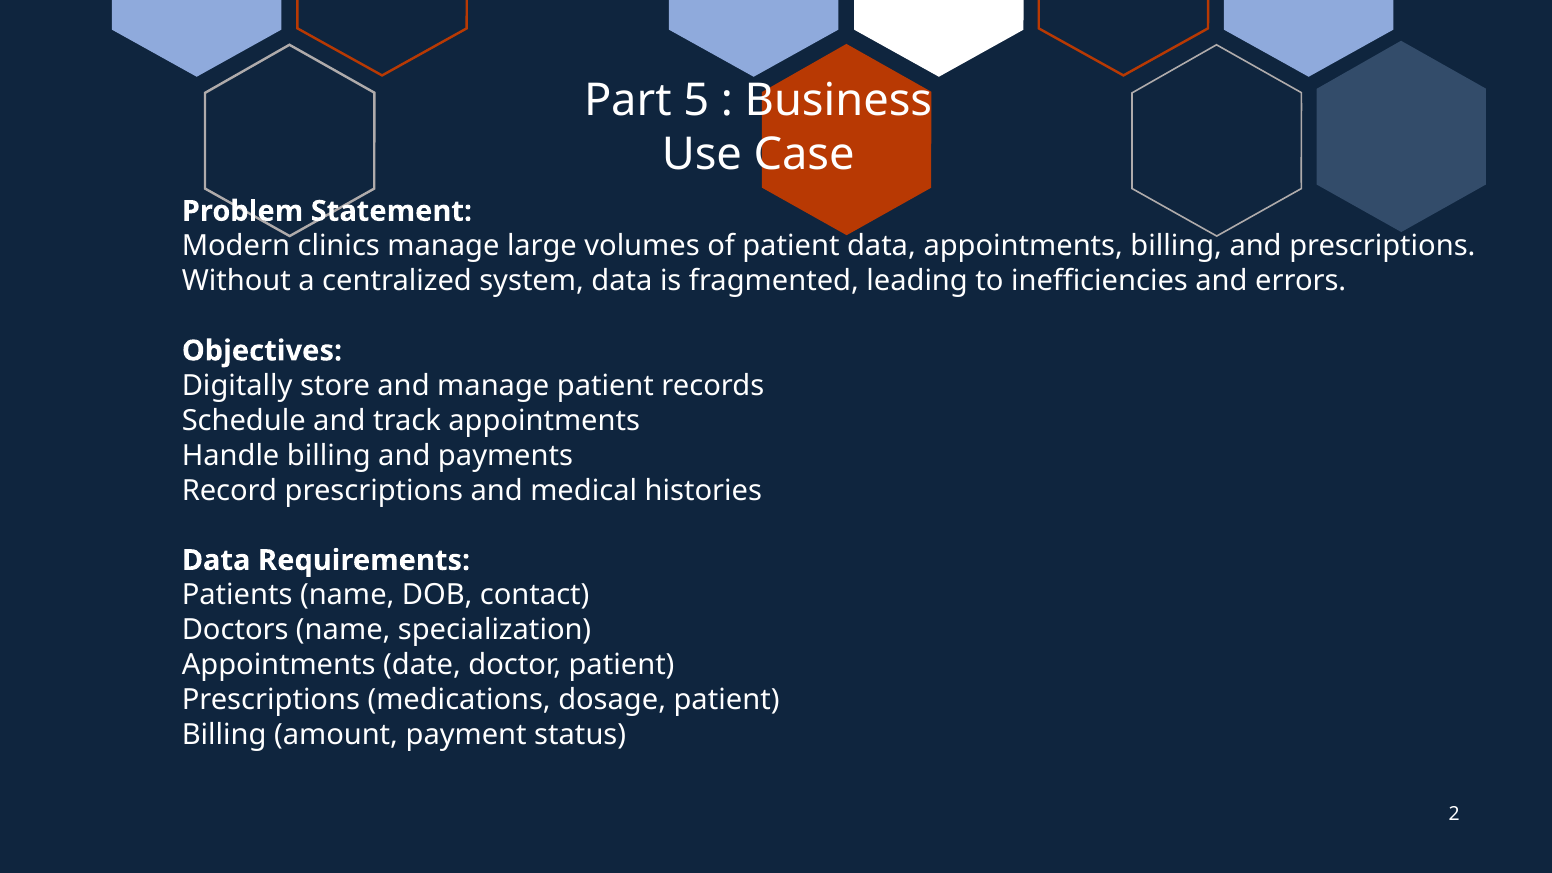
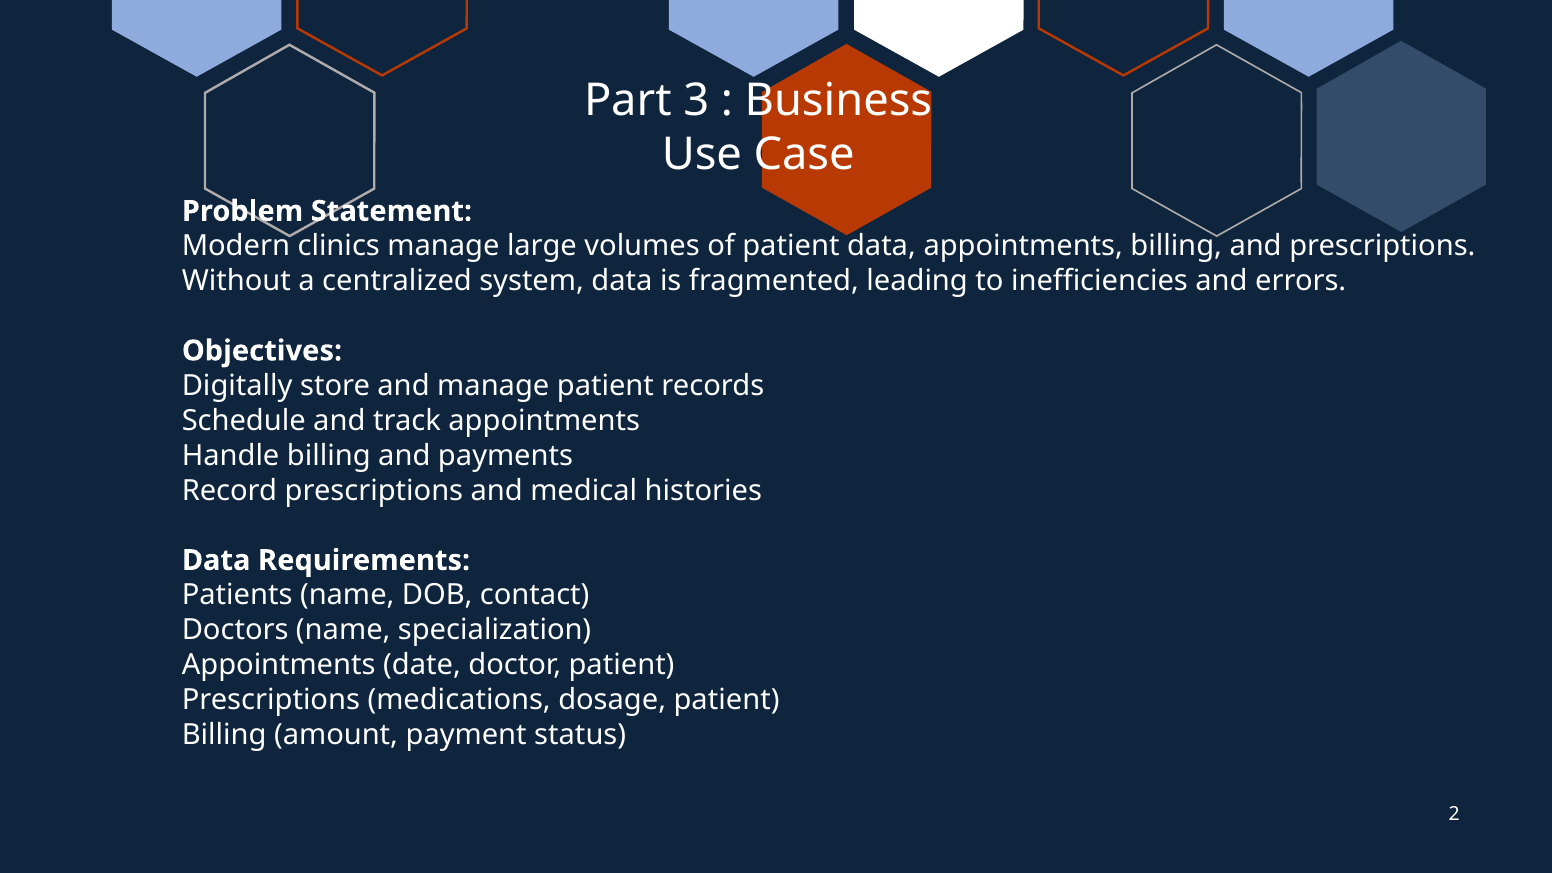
5: 5 -> 3 (696, 101)
